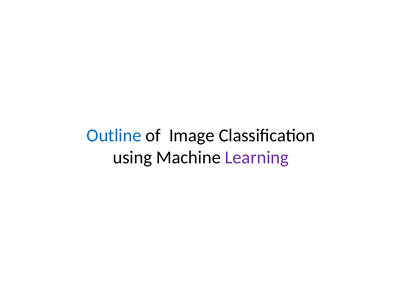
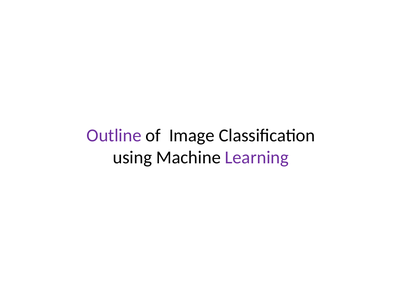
Outline colour: blue -> purple (114, 136)
